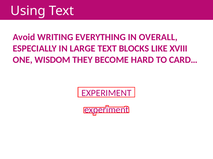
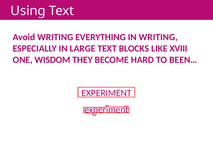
IN OVERALL: OVERALL -> WRITING (158, 37)
CARD…: CARD… -> BEEN… (183, 60)
